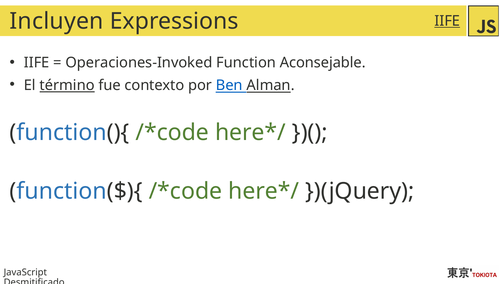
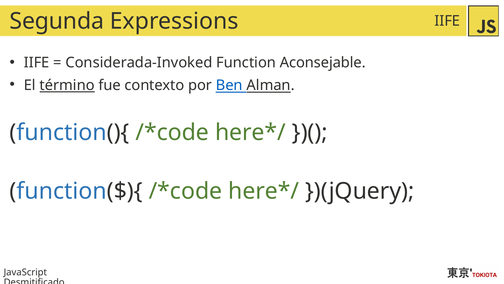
Incluyen: Incluyen -> Segunda (57, 21)
IIFE underline: present -> none (447, 21)
Operaciones-Invoked: Operaciones-Invoked -> Considerada-Invoked (139, 62)
